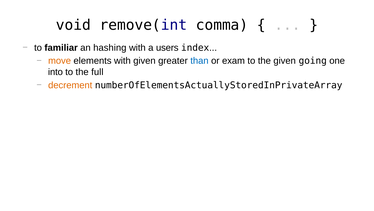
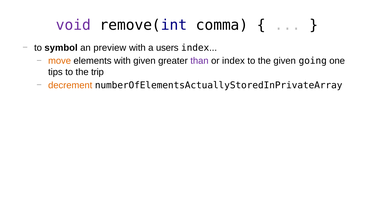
void colour: black -> purple (73, 25)
familiar: familiar -> symbol (61, 48)
hashing: hashing -> preview (110, 48)
than colour: blue -> purple (199, 61)
or exam: exam -> index (233, 61)
into: into -> tips (55, 72)
full: full -> trip (97, 72)
